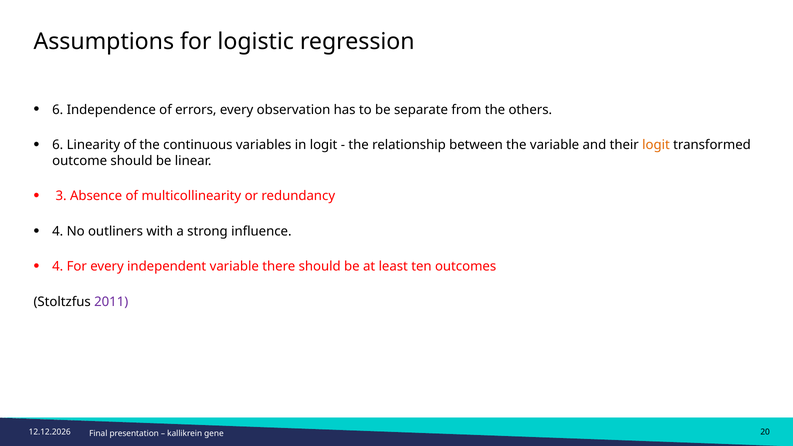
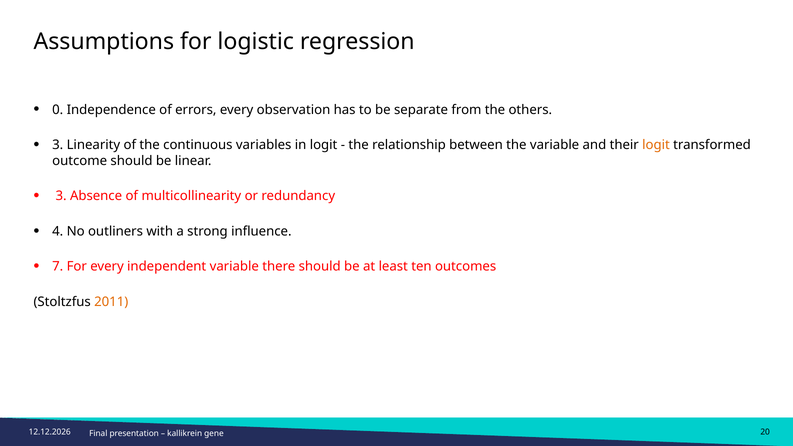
6: 6 -> 0 (58, 110)
6: 6 -> 3 (58, 145)
4: 4 -> 7 (58, 267)
2011 colour: purple -> orange (111, 302)
